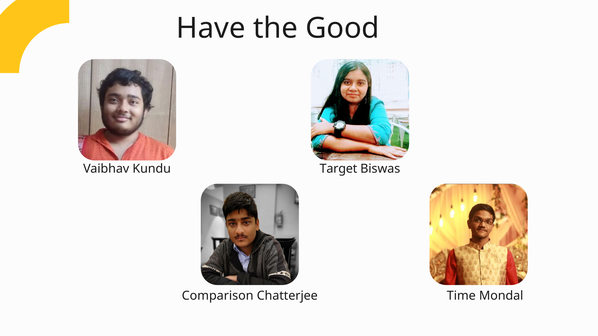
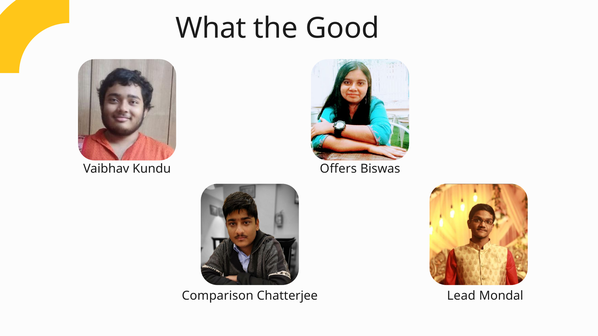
Have: Have -> What (211, 28)
Target: Target -> Offers (338, 169)
Time: Time -> Lead (461, 296)
